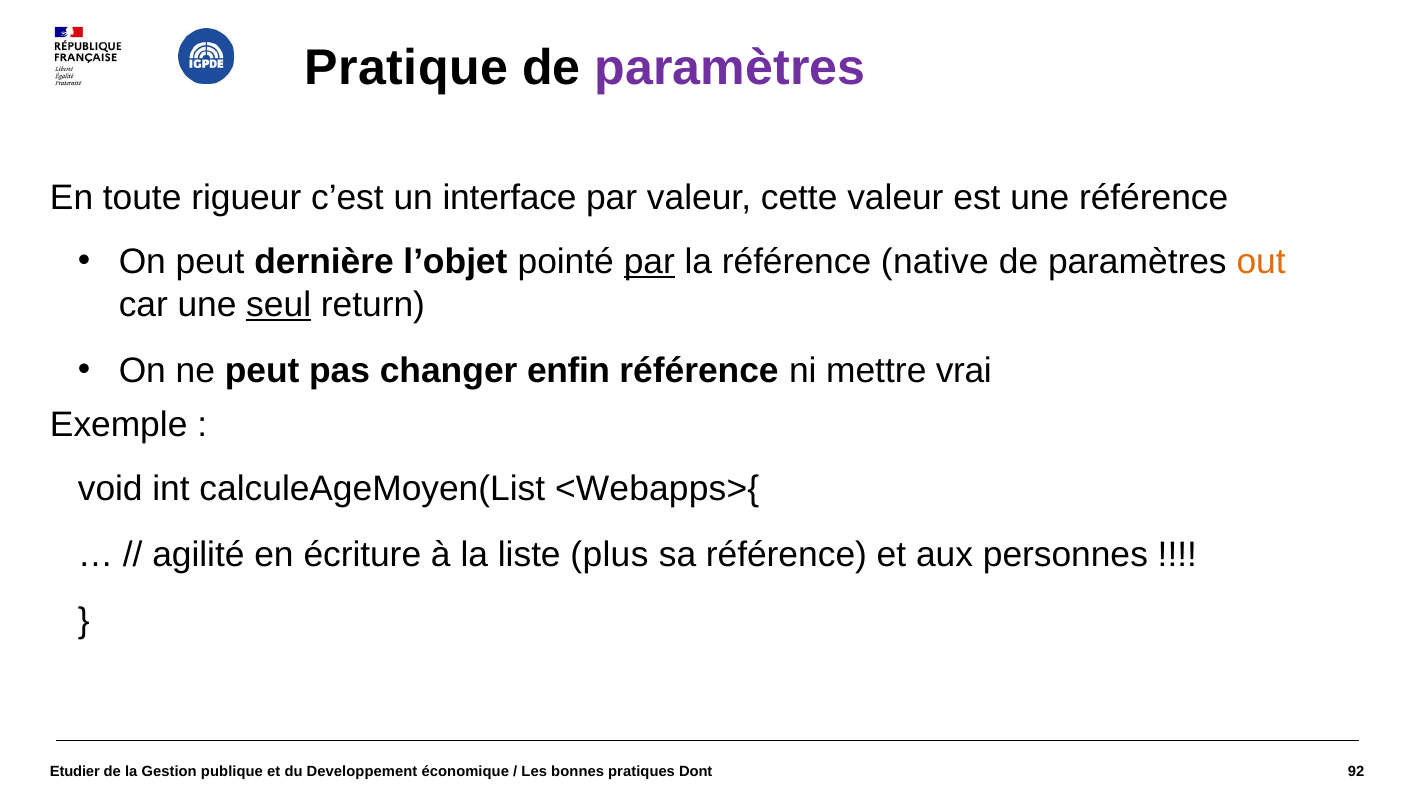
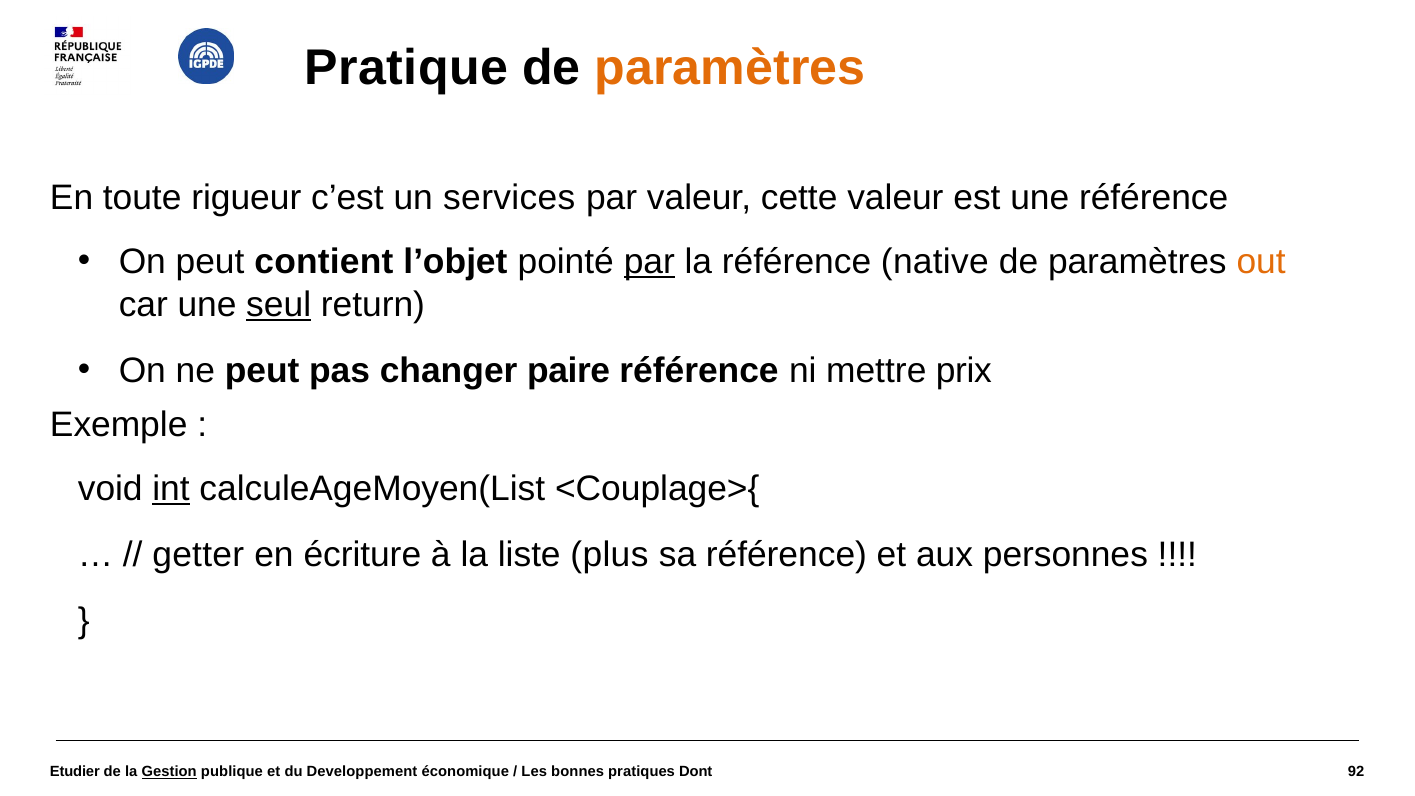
paramètres colour: purple -> orange (730, 68)
interface: interface -> services (509, 198)
dernière: dernière -> contient (324, 262)
enfin: enfin -> paire (569, 371)
vrai: vrai -> prix (964, 371)
int underline: none -> present (171, 489)
<Webapps>{: <Webapps>{ -> <Couplage>{ (657, 489)
agilité: agilité -> getter (198, 555)
Gestion underline: none -> present (169, 772)
